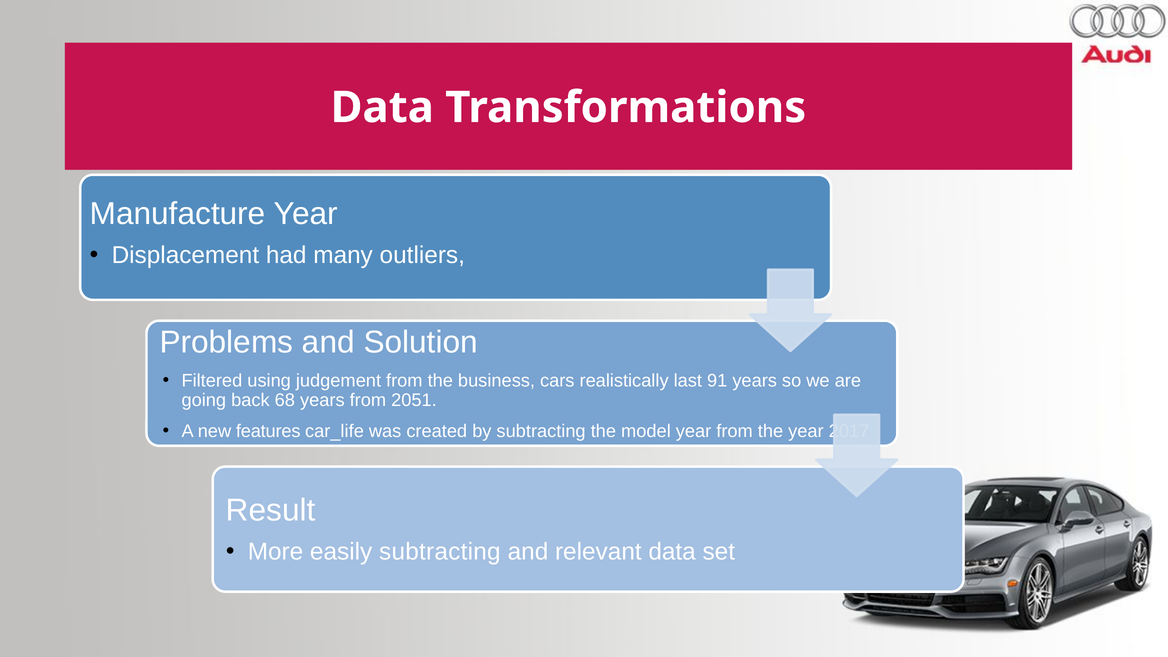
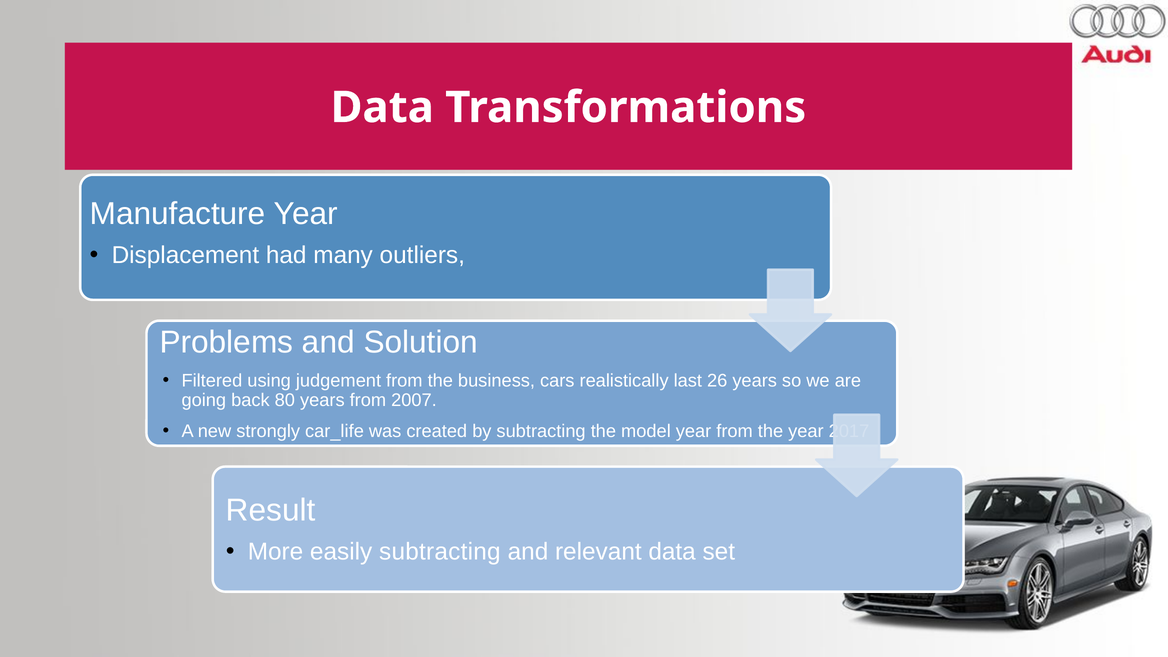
91: 91 -> 26 (717, 380)
68: 68 -> 80 (285, 400)
2051: 2051 -> 2007 (414, 400)
features: features -> strongly (268, 431)
